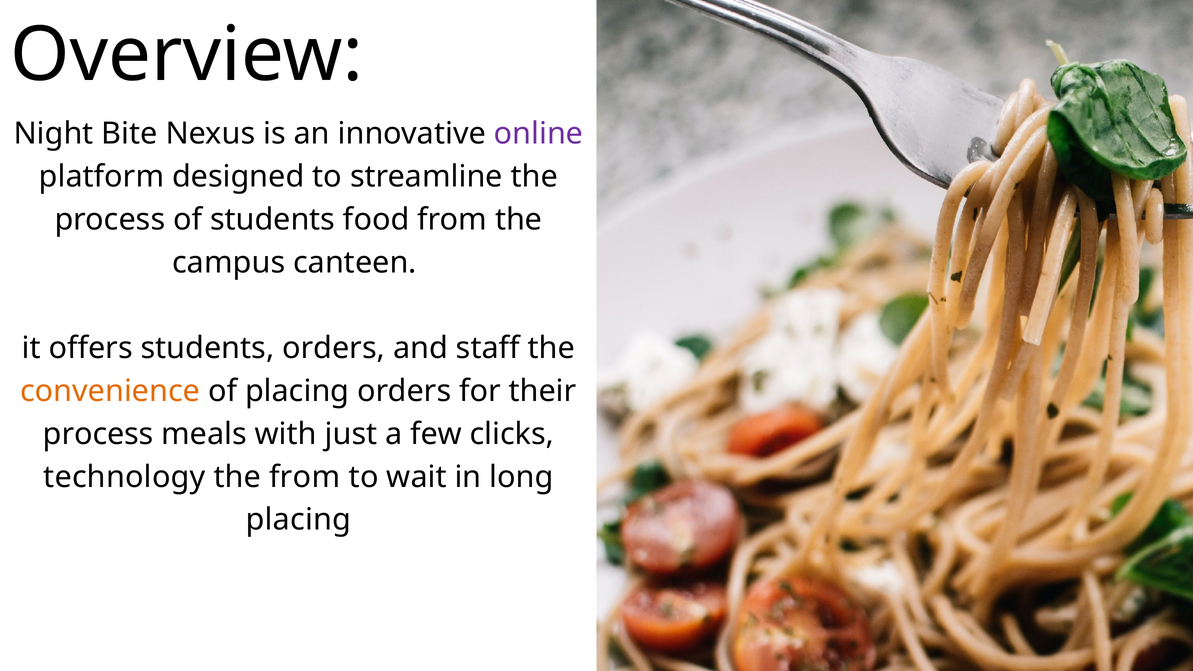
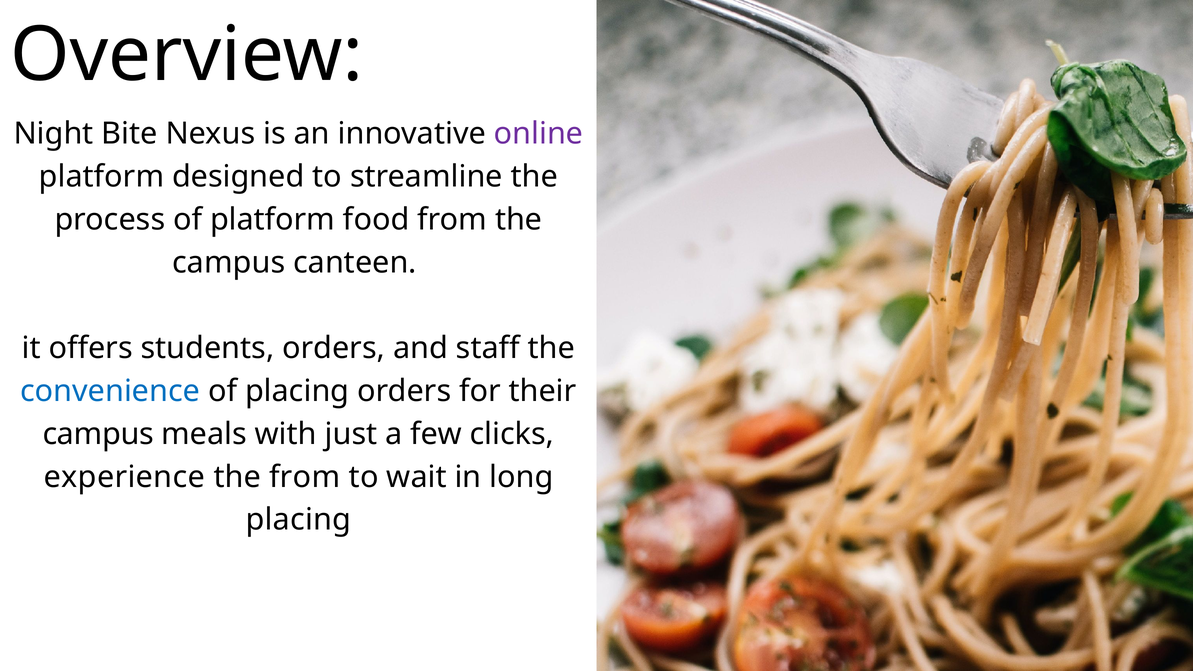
of students: students -> platform (273, 220)
convenience colour: orange -> blue (110, 391)
process: process -> campus (98, 434)
technology: technology -> experience (124, 477)
